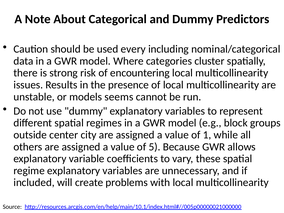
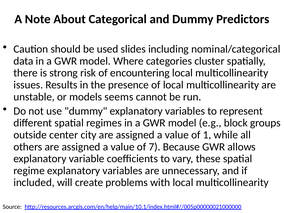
every: every -> slides (133, 49)
5: 5 -> 7 (155, 147)
